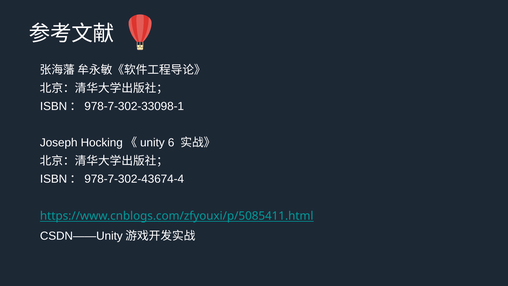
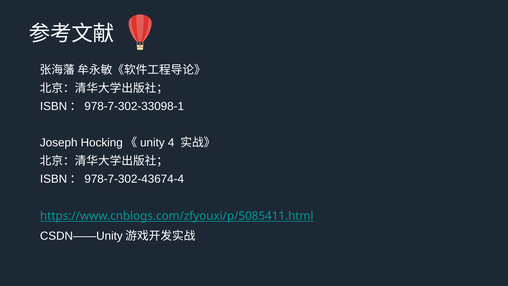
6: 6 -> 4 (171, 143)
